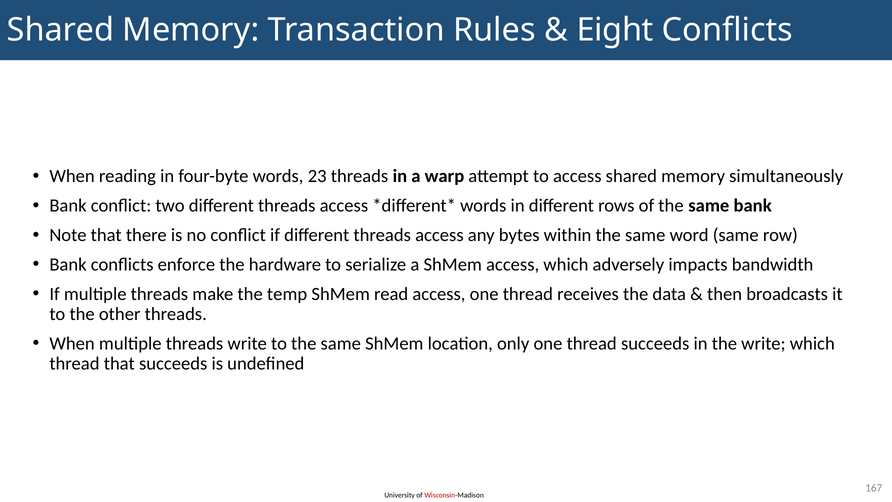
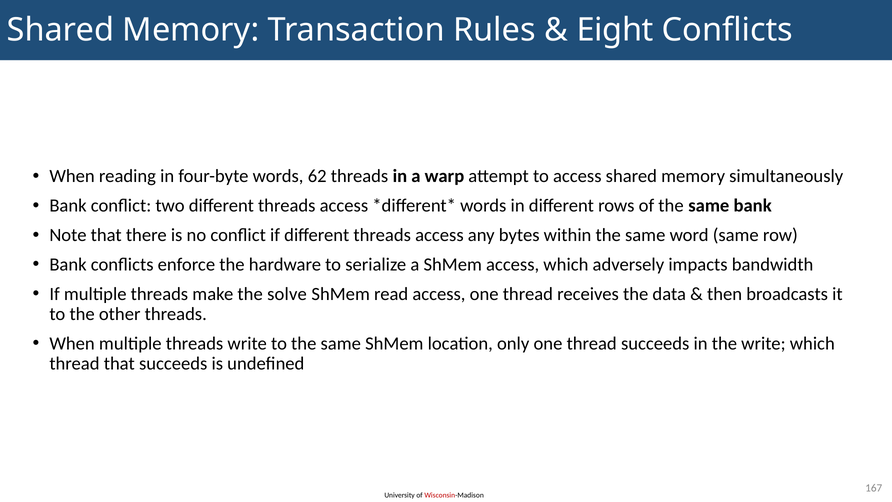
23: 23 -> 62 (317, 176)
temp: temp -> solve (287, 294)
